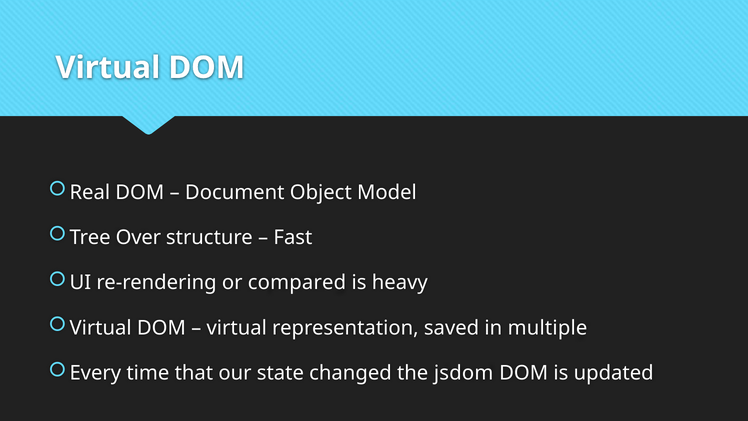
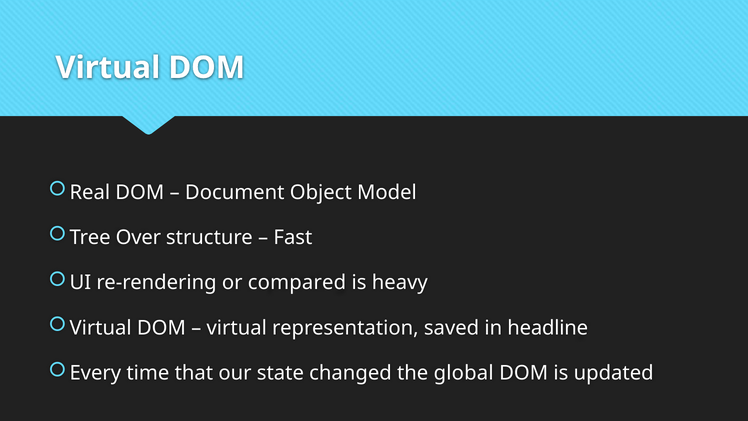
multiple: multiple -> headline (548, 328)
jsdom: jsdom -> global (464, 373)
